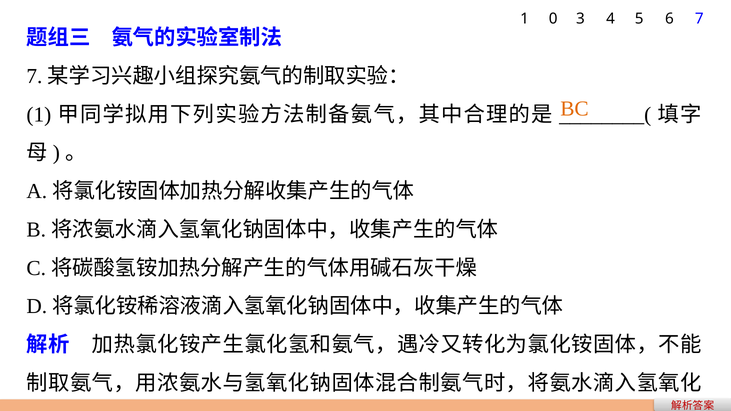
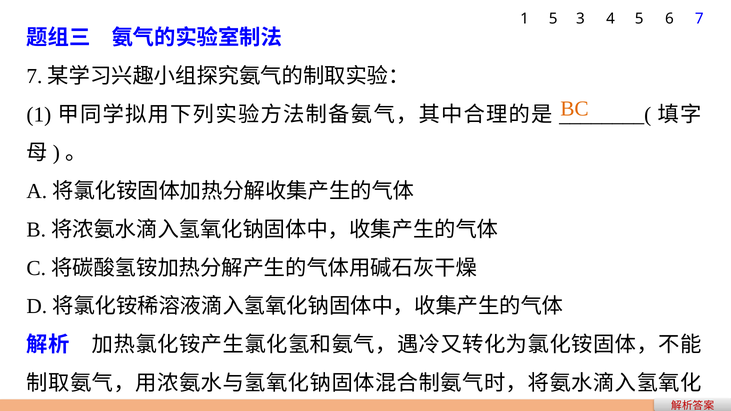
1 0: 0 -> 5 (553, 19)
